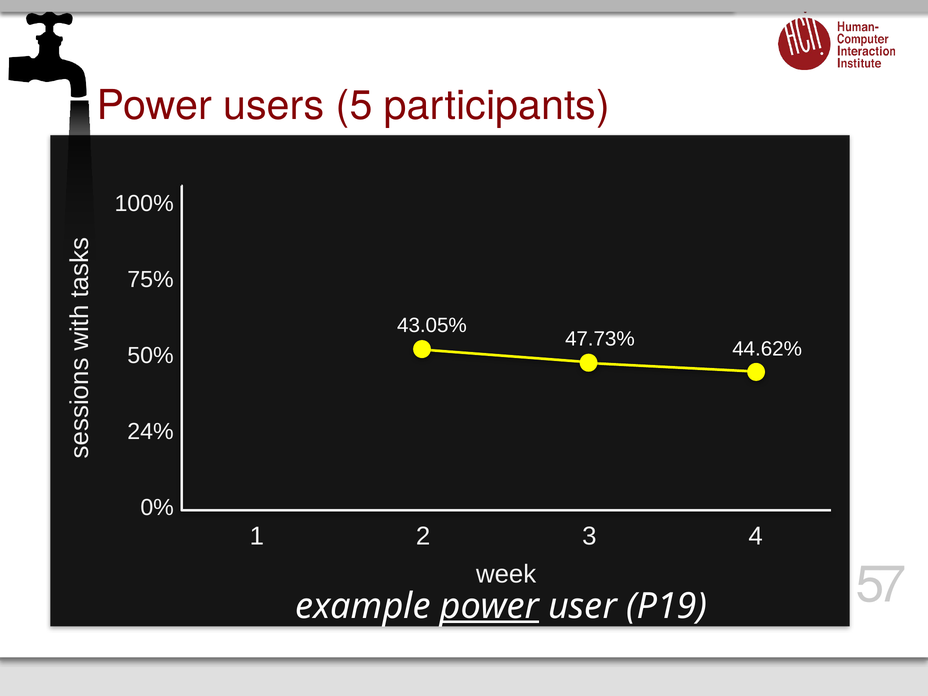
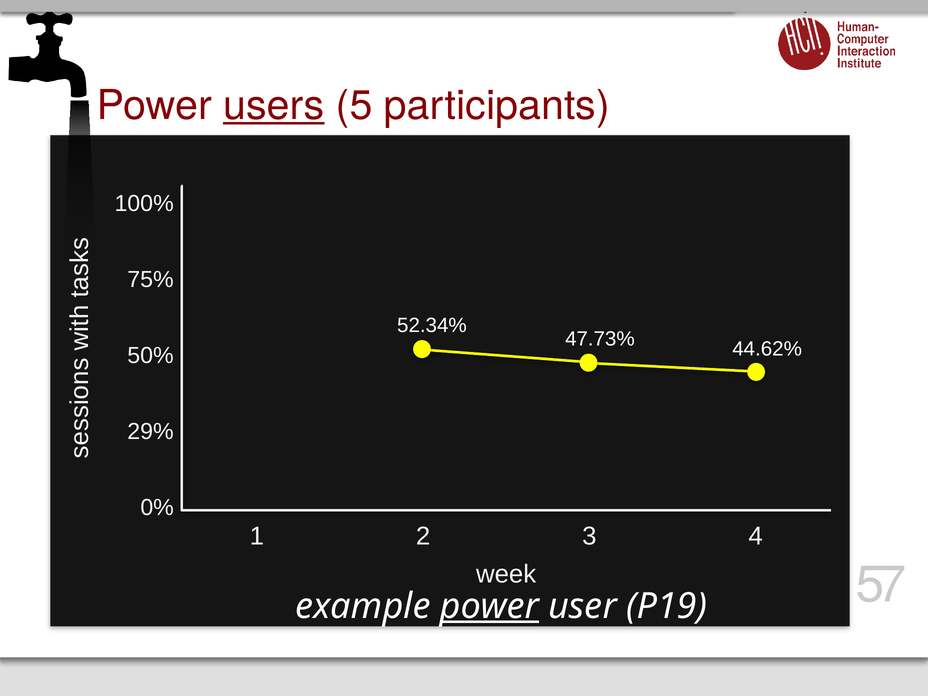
users underline: none -> present (274, 105)
43.05%: 43.05% -> 52.34% (432, 325)
24%: 24% -> 29% (151, 432)
